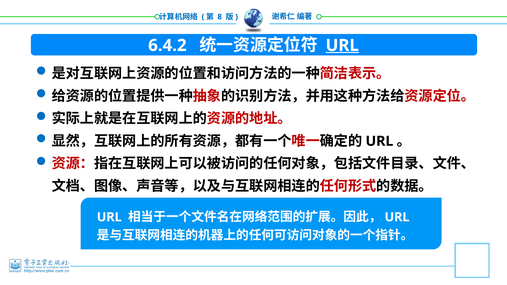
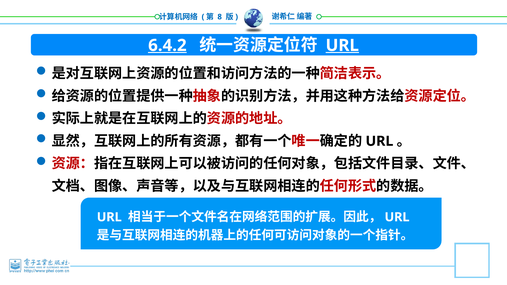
6.4.2 underline: none -> present (167, 45)
